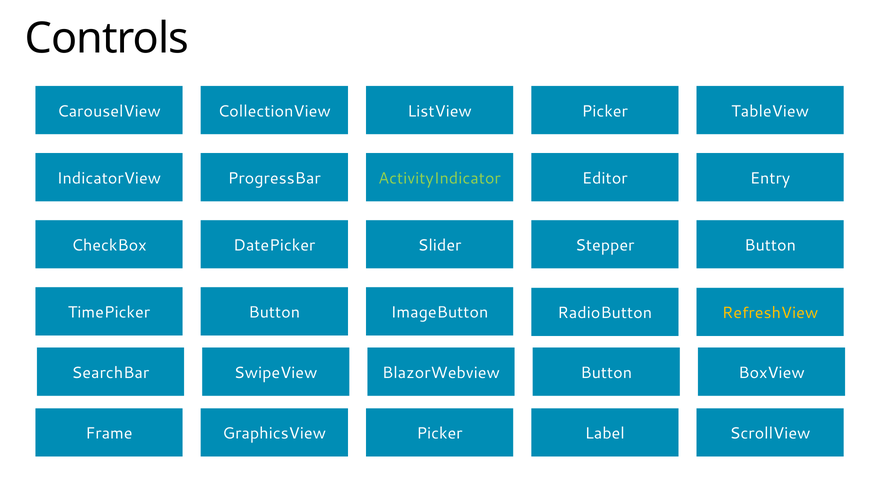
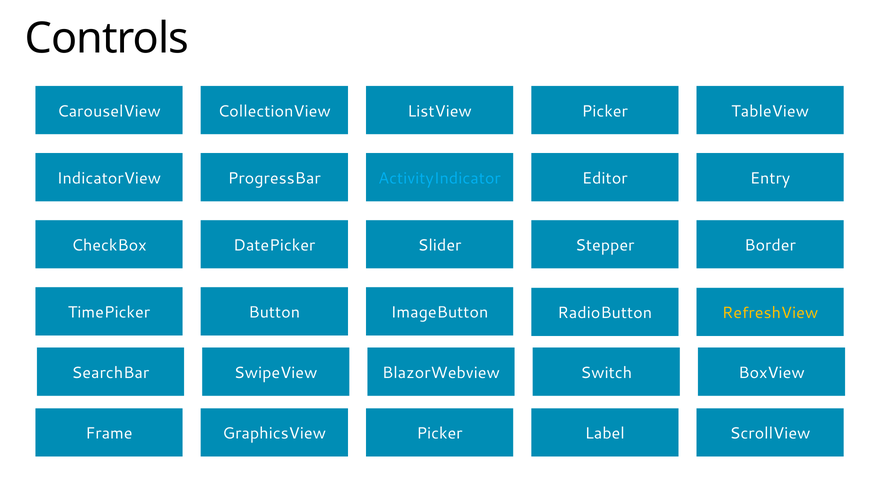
ActivityIndicator colour: light green -> light blue (440, 178)
Stepper Button: Button -> Border (770, 245)
BlazorWebview Button: Button -> Switch (606, 373)
